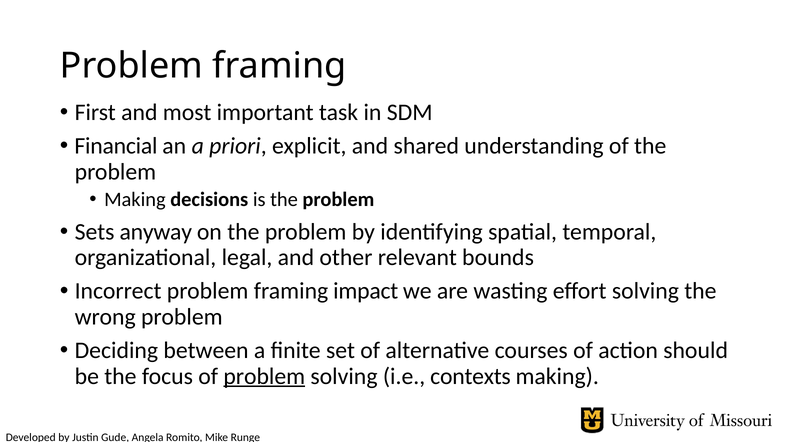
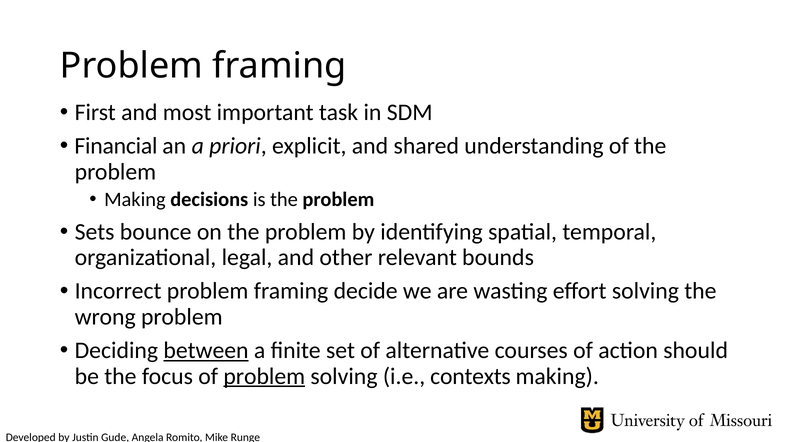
anyway: anyway -> bounce (156, 232)
impact: impact -> decide (366, 291)
between underline: none -> present (206, 351)
